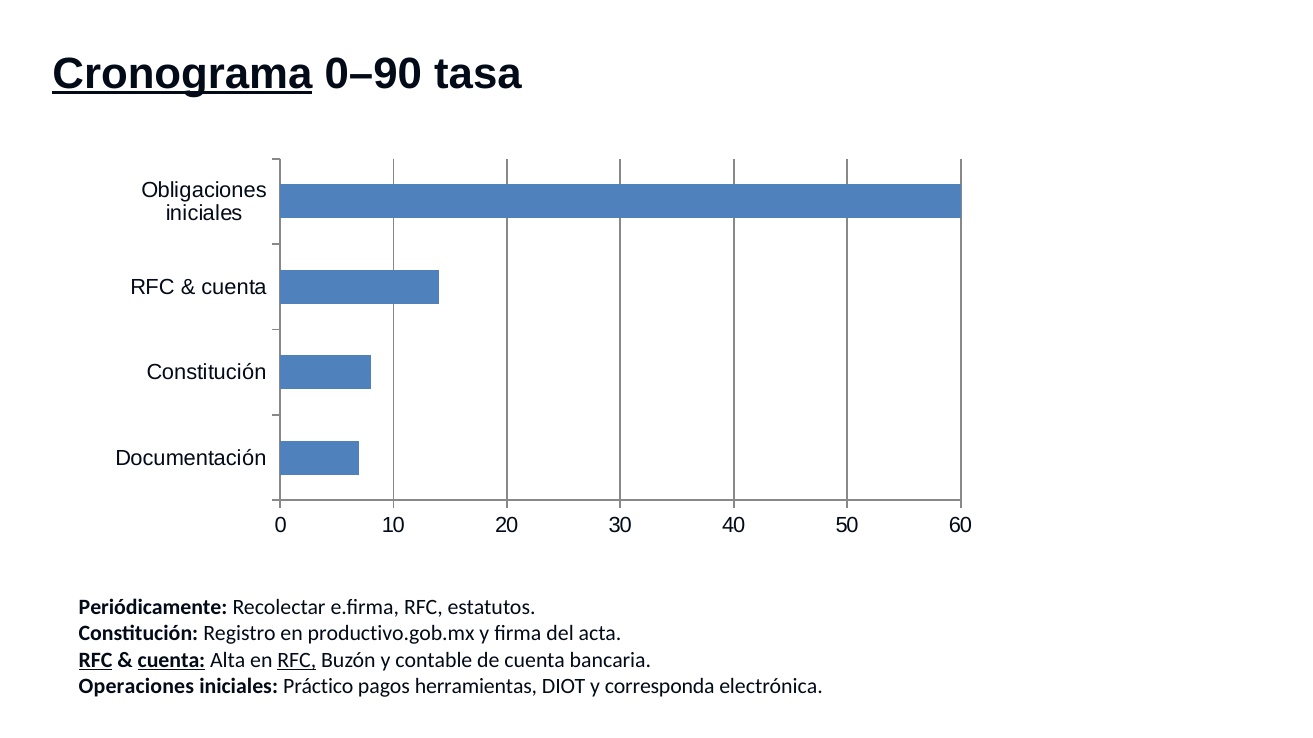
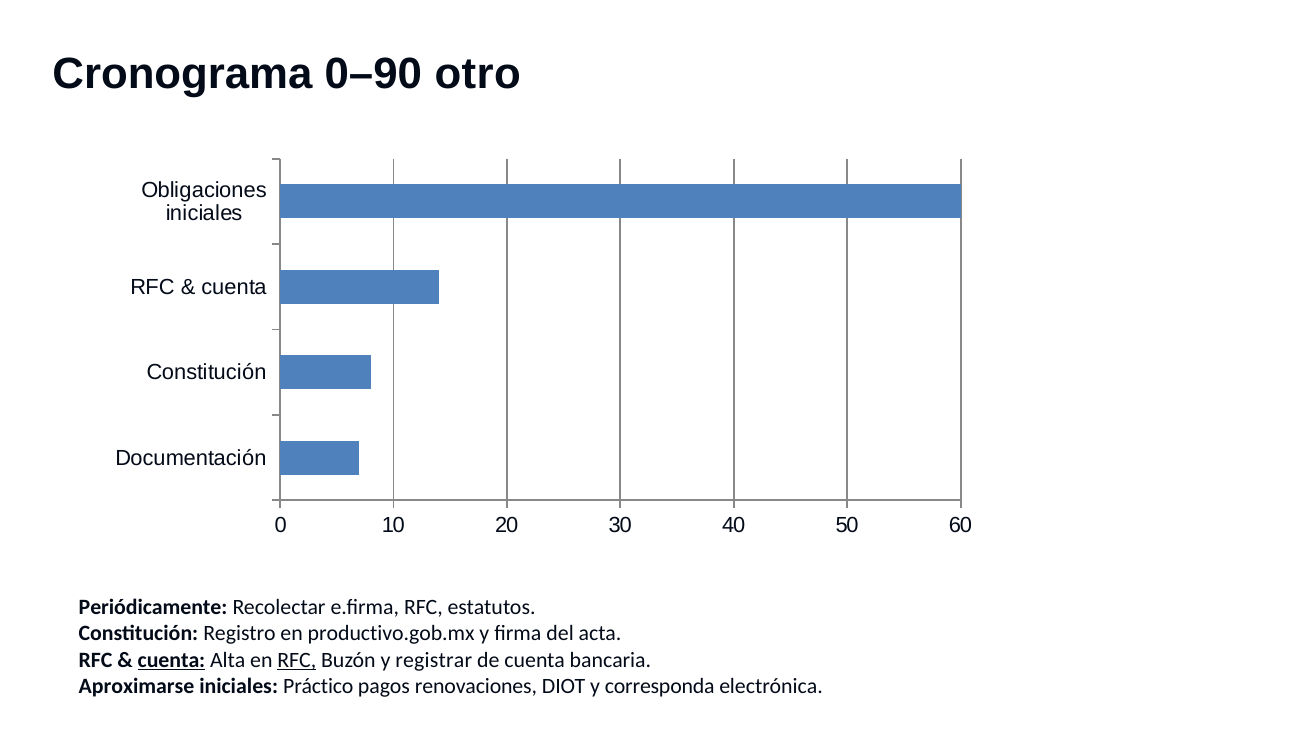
Cronograma underline: present -> none (182, 74)
tasa: tasa -> otro (478, 74)
RFC underline: present -> none (96, 661)
contable: contable -> registrar (434, 661)
Operaciones: Operaciones -> Aproximarse (137, 687)
herramientas: herramientas -> renovaciones (476, 687)
